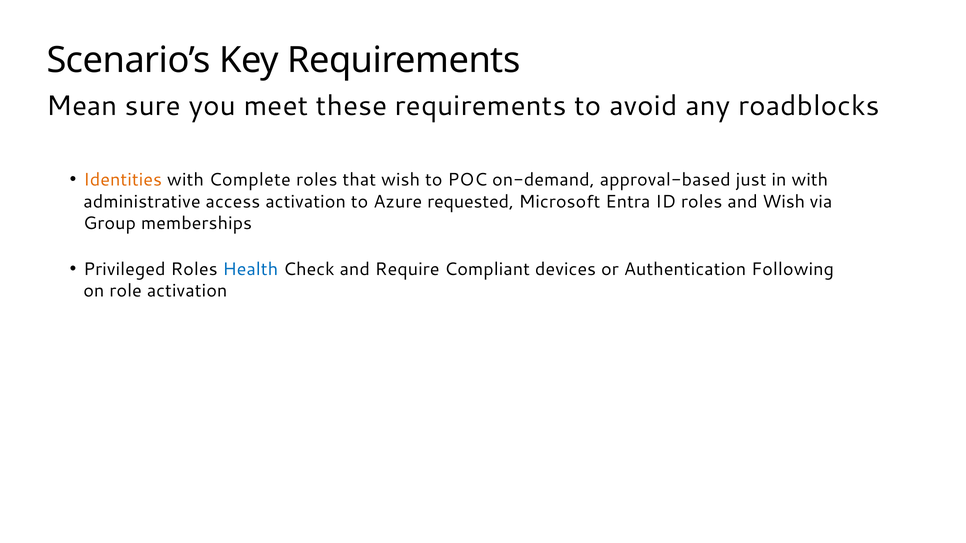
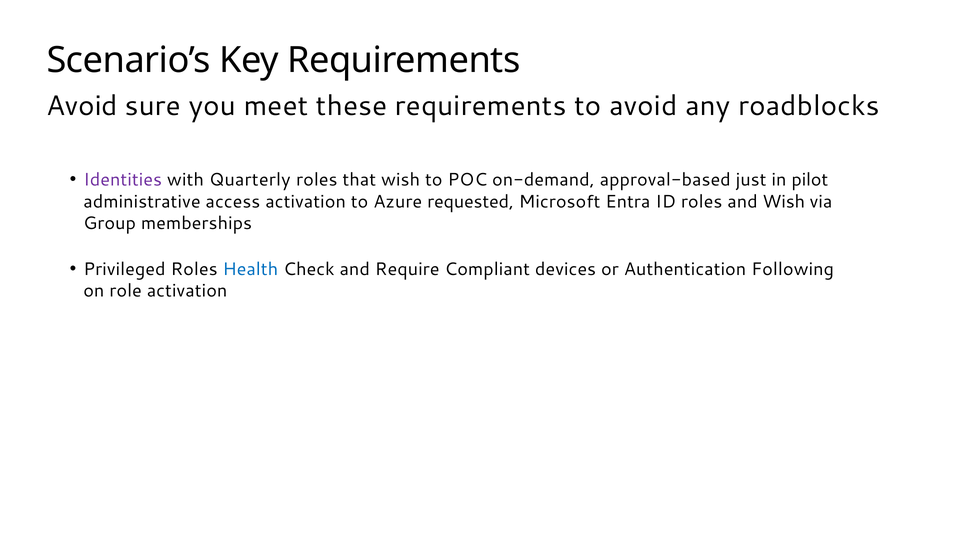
Mean: Mean -> Avoid (82, 106)
Identities colour: orange -> purple (123, 180)
Complete: Complete -> Quarterly (250, 180)
in with: with -> pilot (810, 180)
